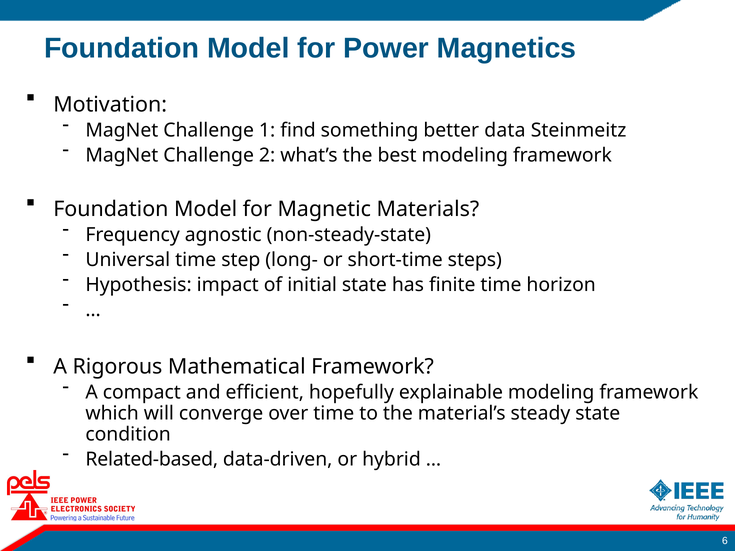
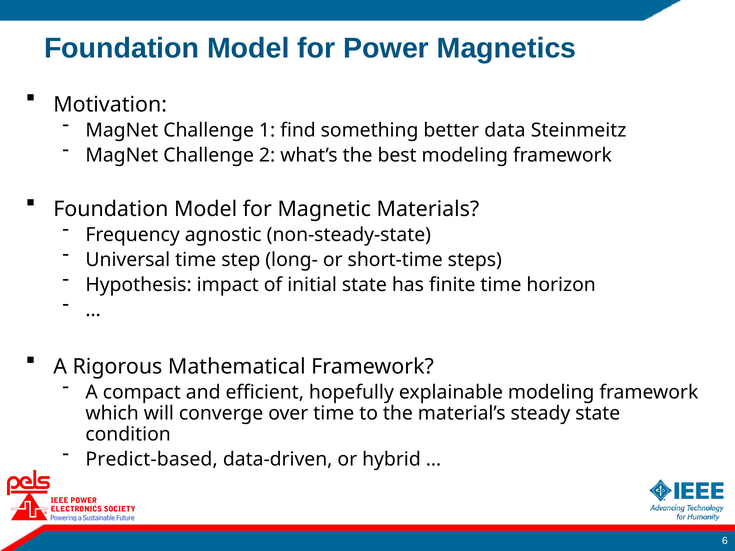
Related-based: Related-based -> Predict-based (152, 459)
